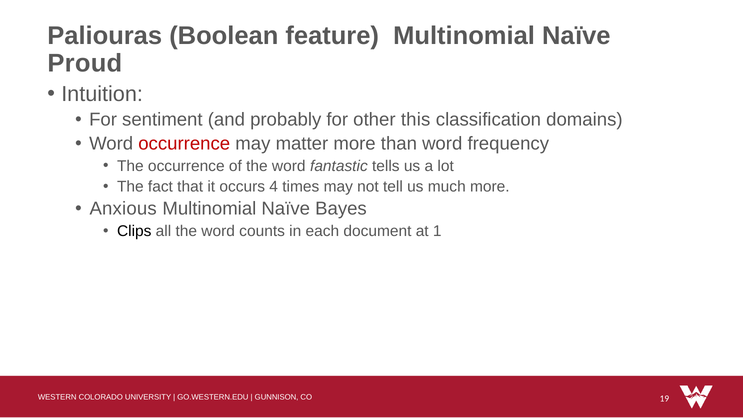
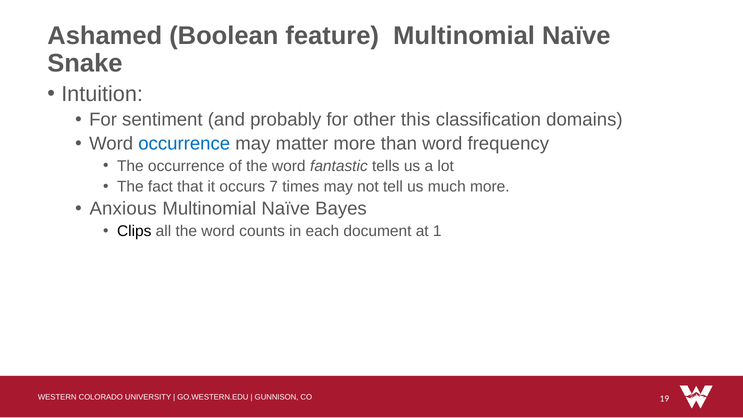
Paliouras: Paliouras -> Ashamed (105, 36)
Proud: Proud -> Snake (85, 63)
occurrence colour: red -> blue (184, 144)
4: 4 -> 7 (274, 187)
